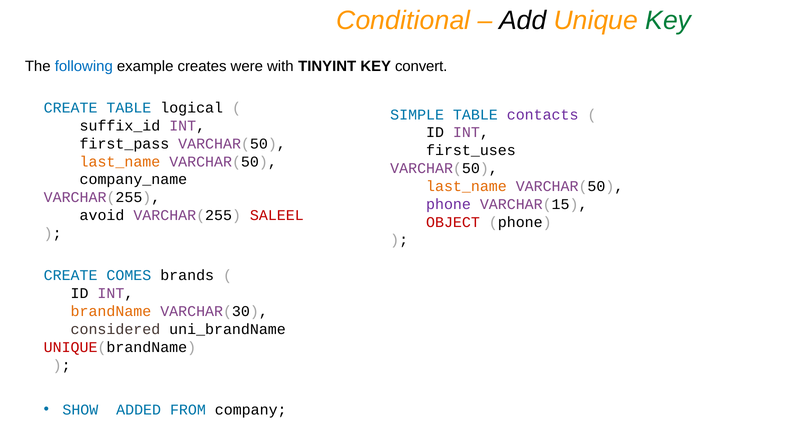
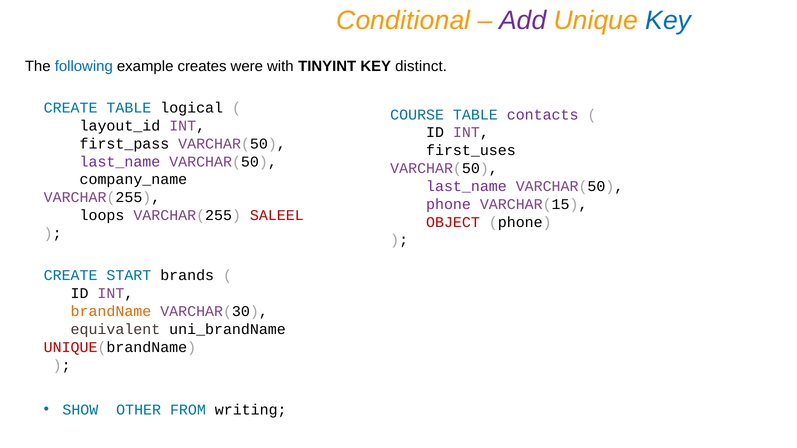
Add colour: black -> purple (523, 21)
Key colour: green -> blue (668, 21)
convert: convert -> distinct (421, 66)
SIMPLE: SIMPLE -> COURSE (417, 115)
suffix_id: suffix_id -> layout_id (120, 126)
last_name colour: orange -> purple (120, 162)
last_name colour: orange -> purple (466, 186)
avoid: avoid -> loops (102, 215)
COMES: COMES -> START (129, 276)
considered: considered -> equivalent (115, 330)
ADDED: ADDED -> OTHER (139, 410)
company: company -> writing (251, 410)
